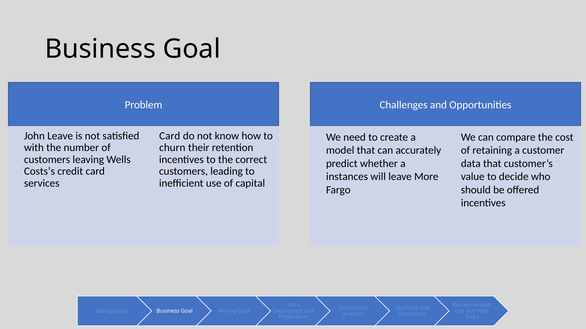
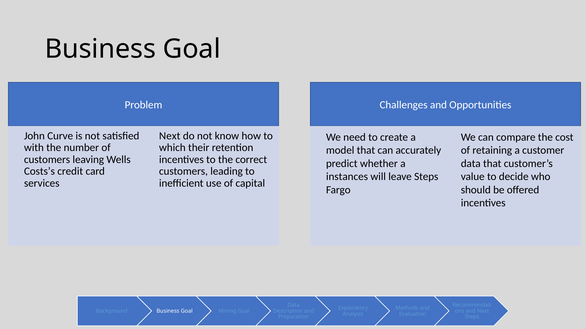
John Leave: Leave -> Curve (60, 136)
Card: Card -> Next (170, 136)
churn: churn -> which (172, 148)
leave More: More -> Steps (426, 177)
